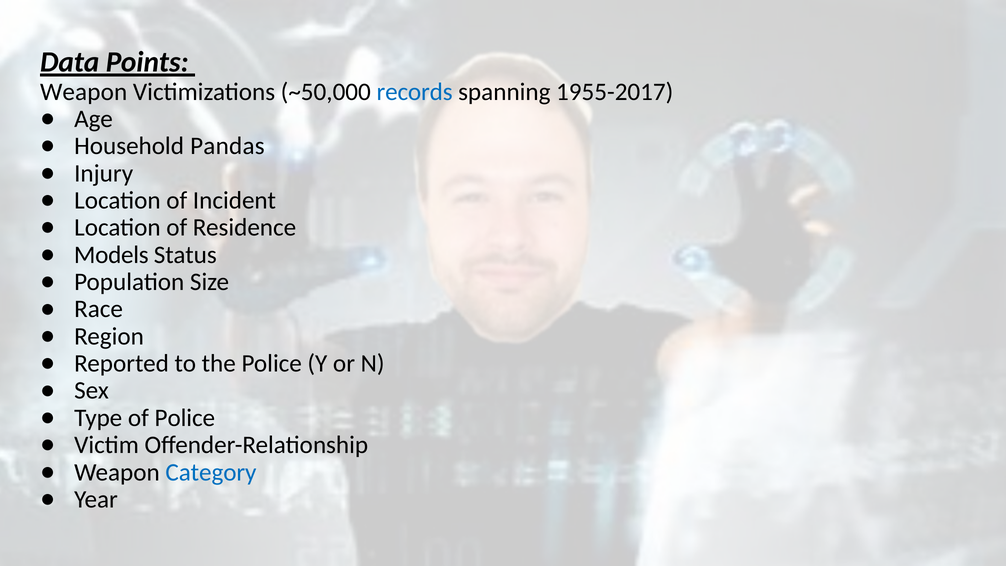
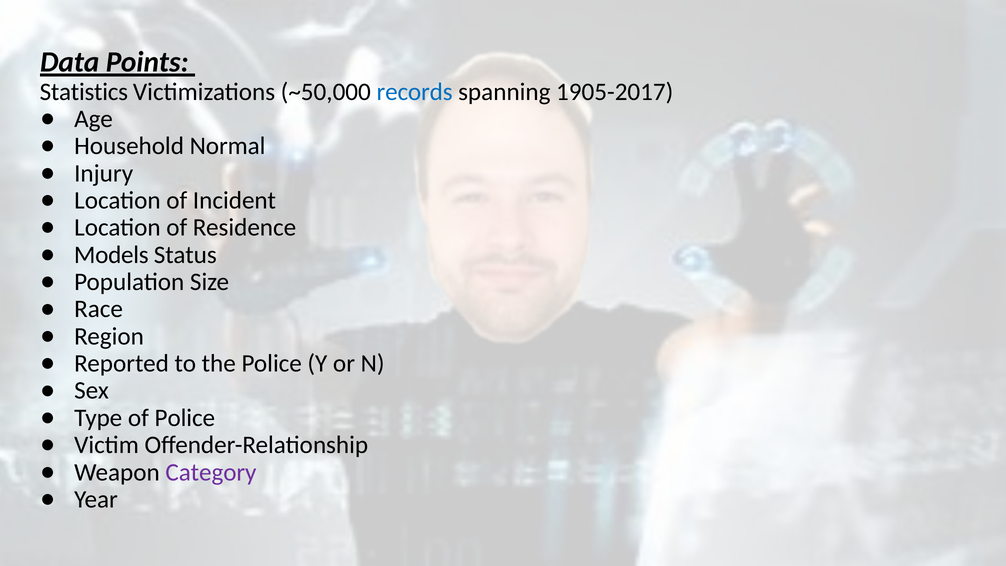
Weapon: Weapon -> Statistics (84, 92)
1955-2017: 1955-2017 -> 1905-2017 (615, 92)
Household Pandas: Pandas -> Normal (228, 146)
Category colour: blue -> purple (211, 472)
